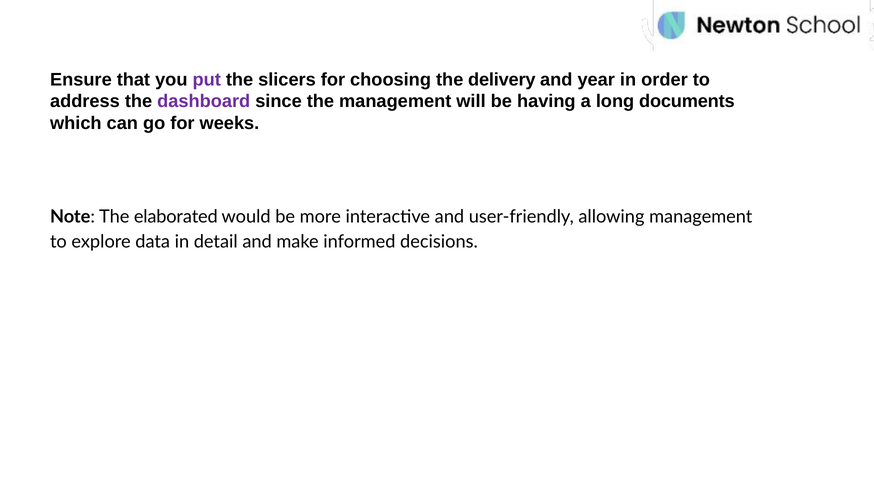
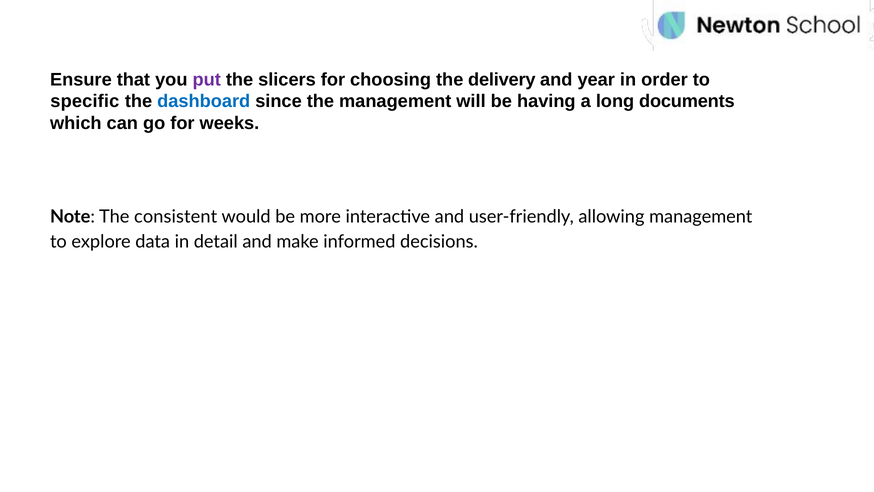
address: address -> specific (85, 101)
dashboard colour: purple -> blue (204, 101)
elaborated: elaborated -> consistent (176, 217)
